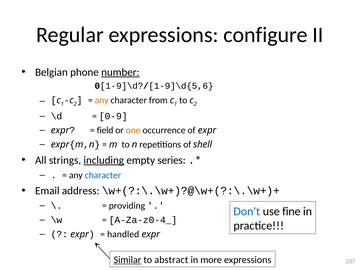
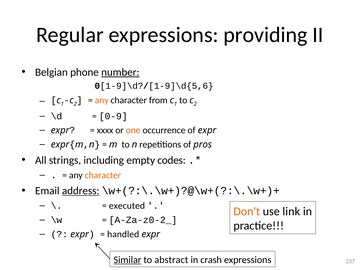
configure: configure -> providing (265, 35)
field: field -> xxxx (105, 130)
shell: shell -> pros (203, 145)
including underline: present -> none (104, 160)
series: series -> codes (172, 160)
character colour: blue -> orange (103, 175)
address underline: none -> present (81, 191)
providing: providing -> executed (127, 206)
Don't colour: blue -> orange (247, 211)
fine: fine -> link (291, 211)
A-Za-z0-4_: A-Za-z0-4_ -> A-Za-z0-2_ (143, 220)
more: more -> crash (211, 260)
